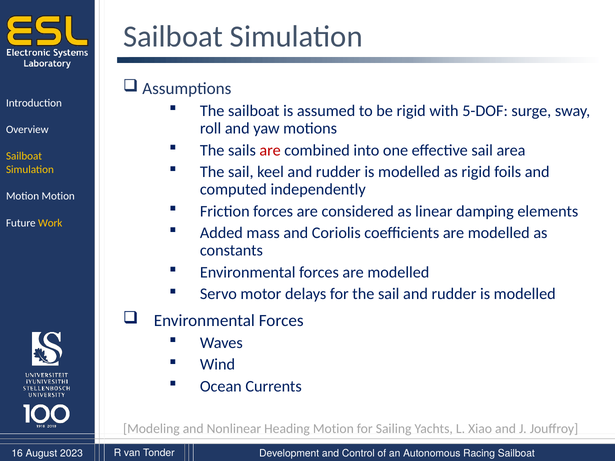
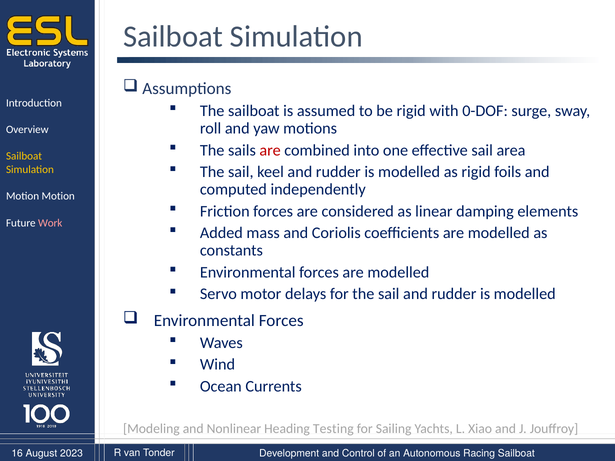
5-DOF: 5-DOF -> 0-DOF (485, 111)
Work colour: yellow -> pink (50, 223)
Heading Motion: Motion -> Testing (333, 429)
